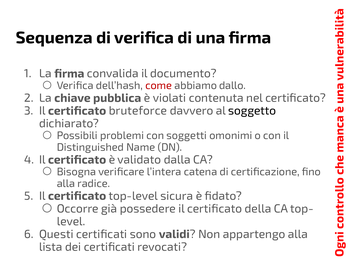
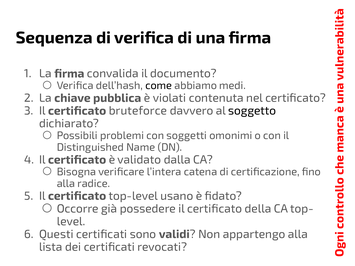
come colour: red -> black (159, 86)
dallo: dallo -> medi (232, 86)
sicura: sicura -> usano (177, 196)
